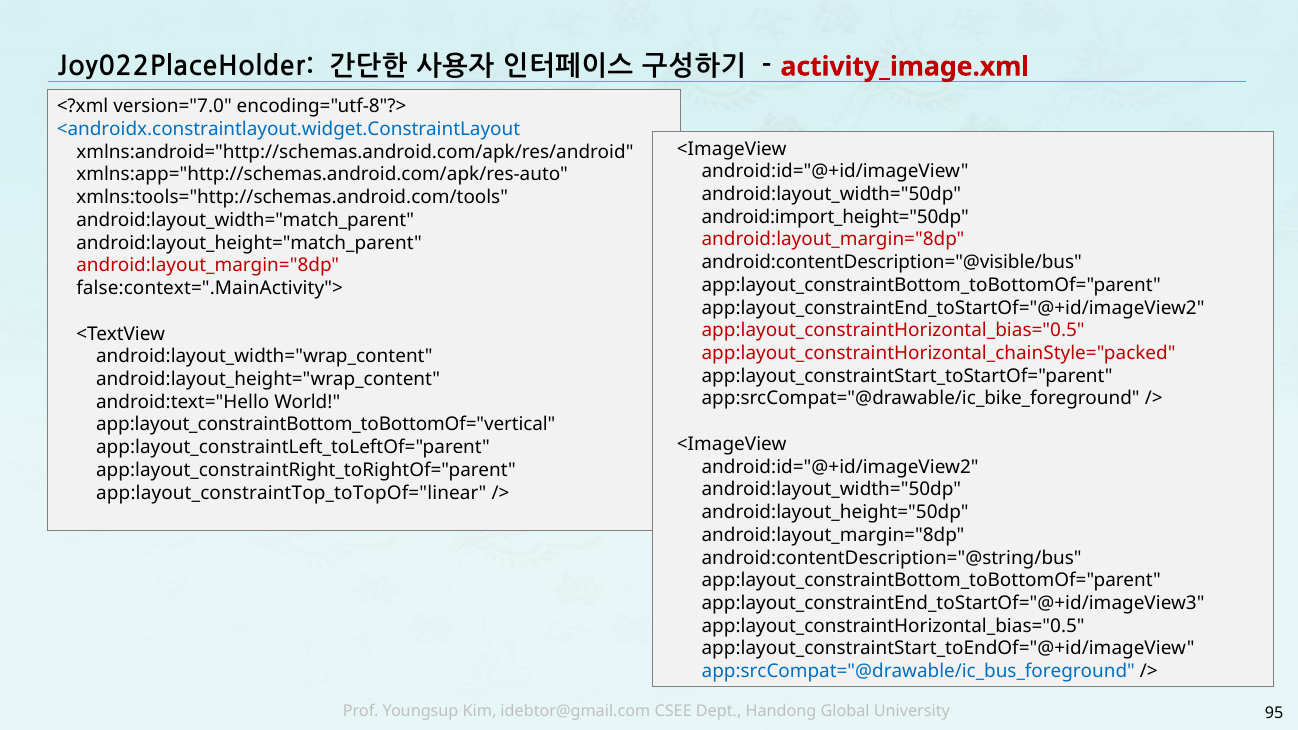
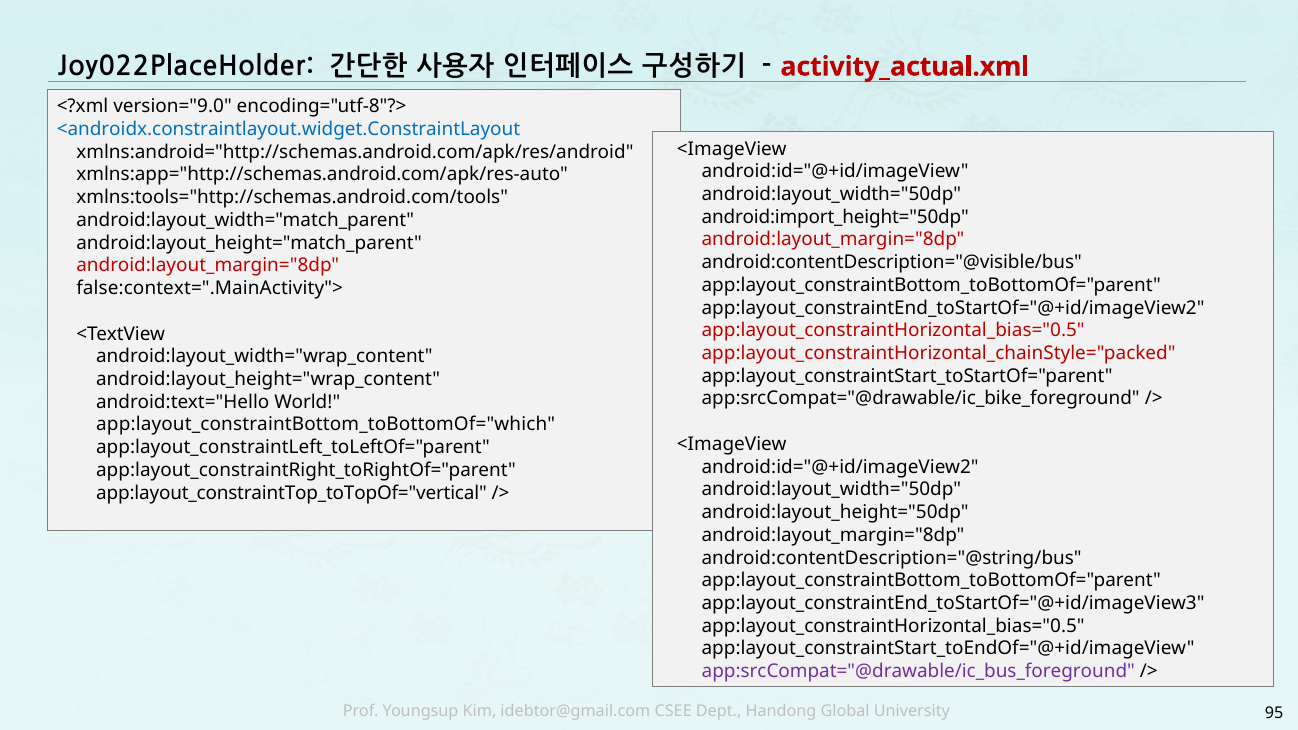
activity_image.xml: activity_image.xml -> activity_actual.xml (905, 67)
version="7.0: version="7.0 -> version="9.0 (173, 107)
app:layout_constraintBottom_toBottomOf="vertical: app:layout_constraintBottom_toBottomOf="vertical -> app:layout_constraintBottom_toBottomOf="which (326, 425)
app:layout_constraintTop_toTopOf="linear: app:layout_constraintTop_toTopOf="linear -> app:layout_constraintTop_toTopOf="vertical (291, 493)
app:srcCompat="@drawable/ic_bus_foreground colour: blue -> purple (918, 672)
